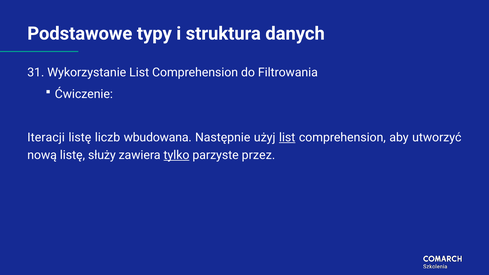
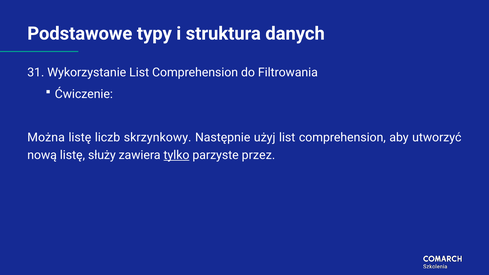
Iteracji: Iteracji -> Można (46, 138)
wbudowana: wbudowana -> skrzynkowy (158, 138)
list underline: present -> none (287, 138)
